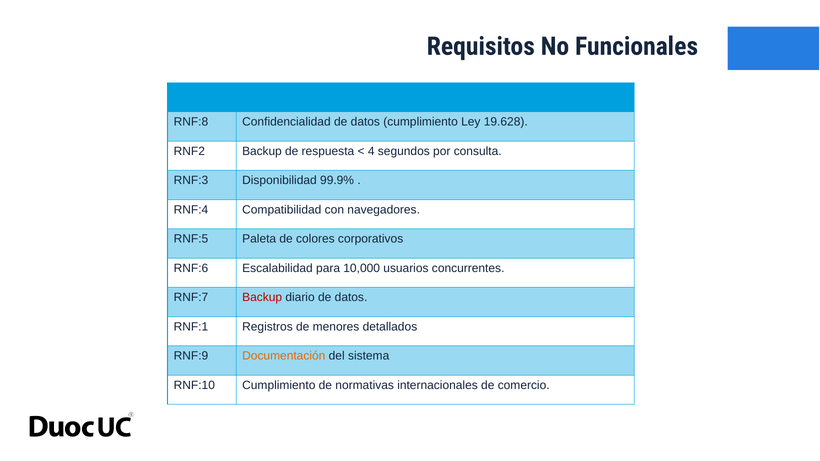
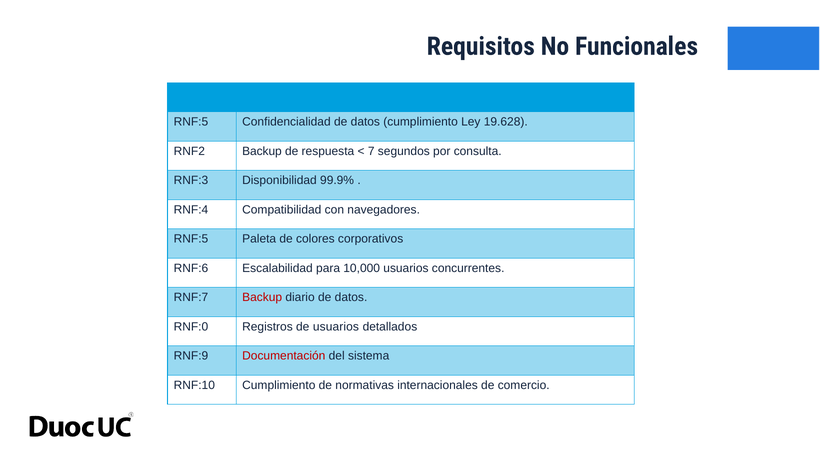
RNF:8: RNF:8 -> RNF:5 (191, 122)
4: 4 -> 7 (371, 151)
RNF:1: RNF:1 -> RNF:0 (191, 327)
de menores: menores -> usuarios (336, 327)
Documentación colour: orange -> red (284, 356)
